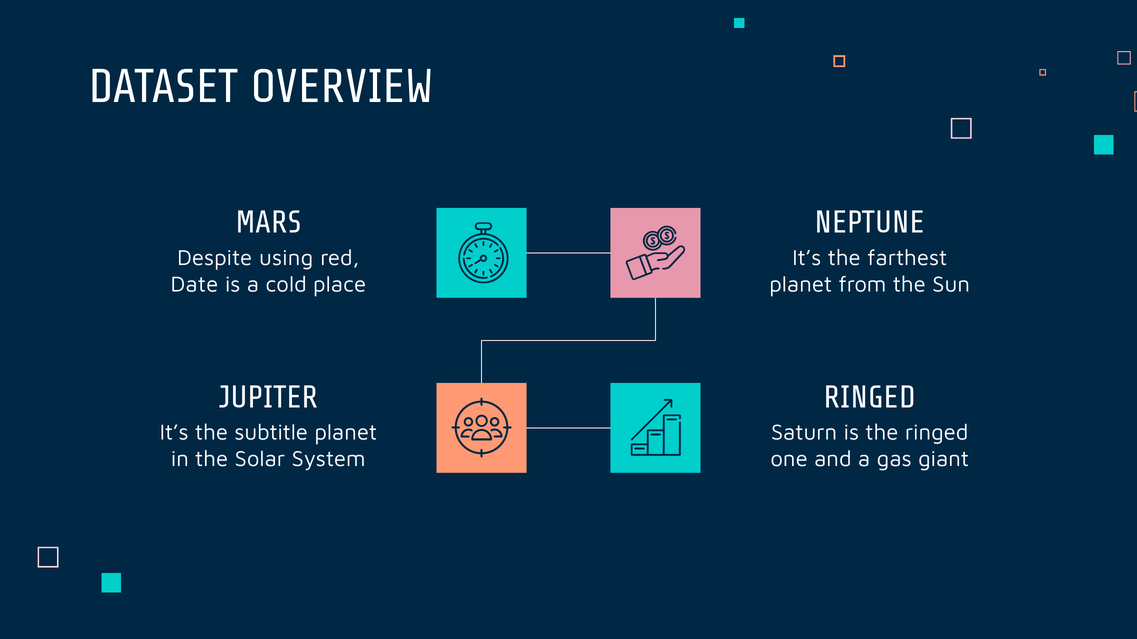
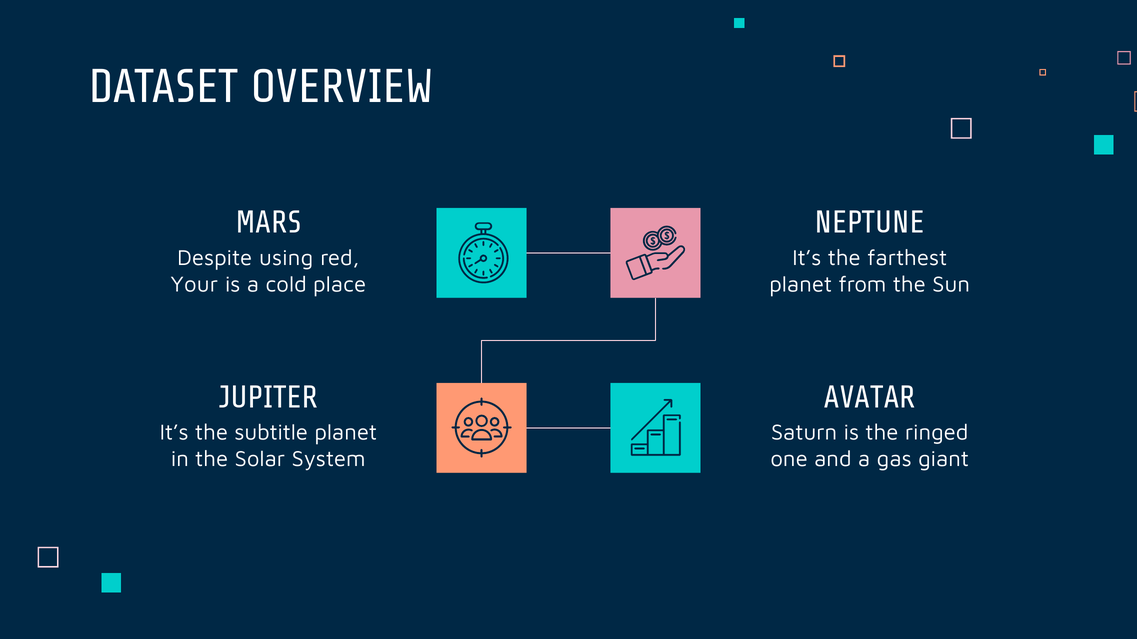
Date: Date -> Your (194, 285)
RINGED: RINGED -> AVATAR (870, 398)
